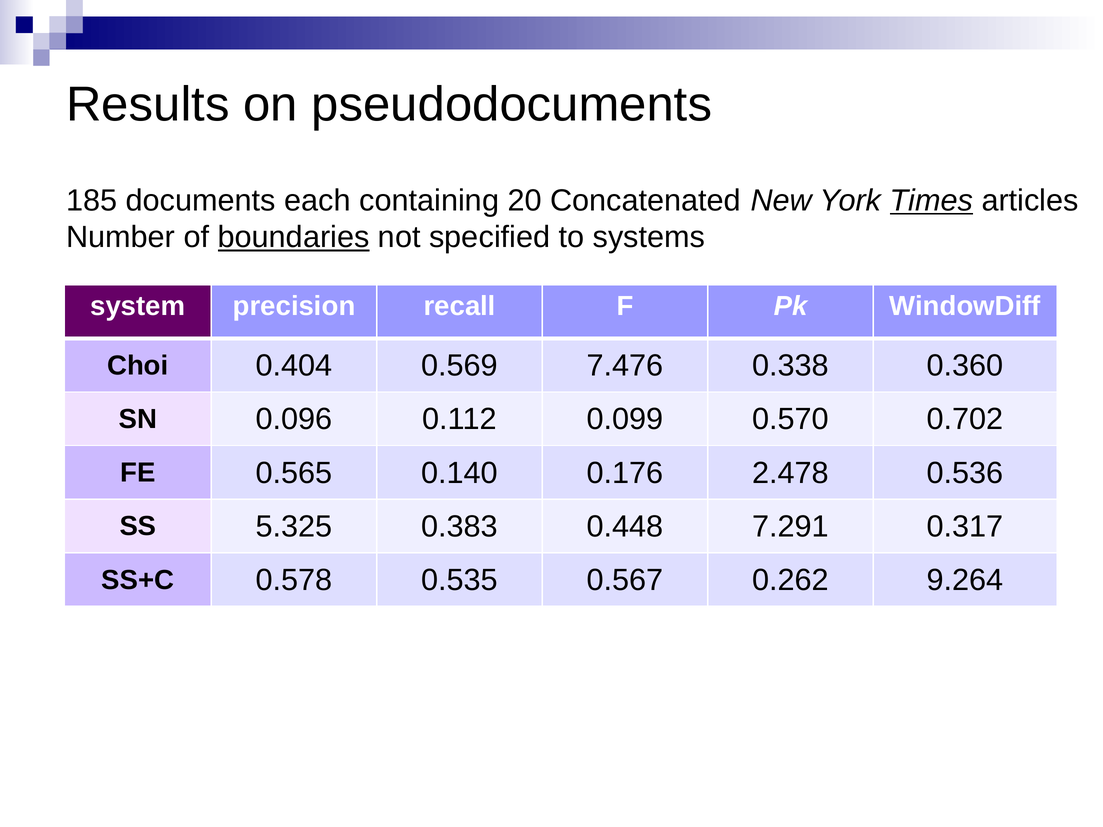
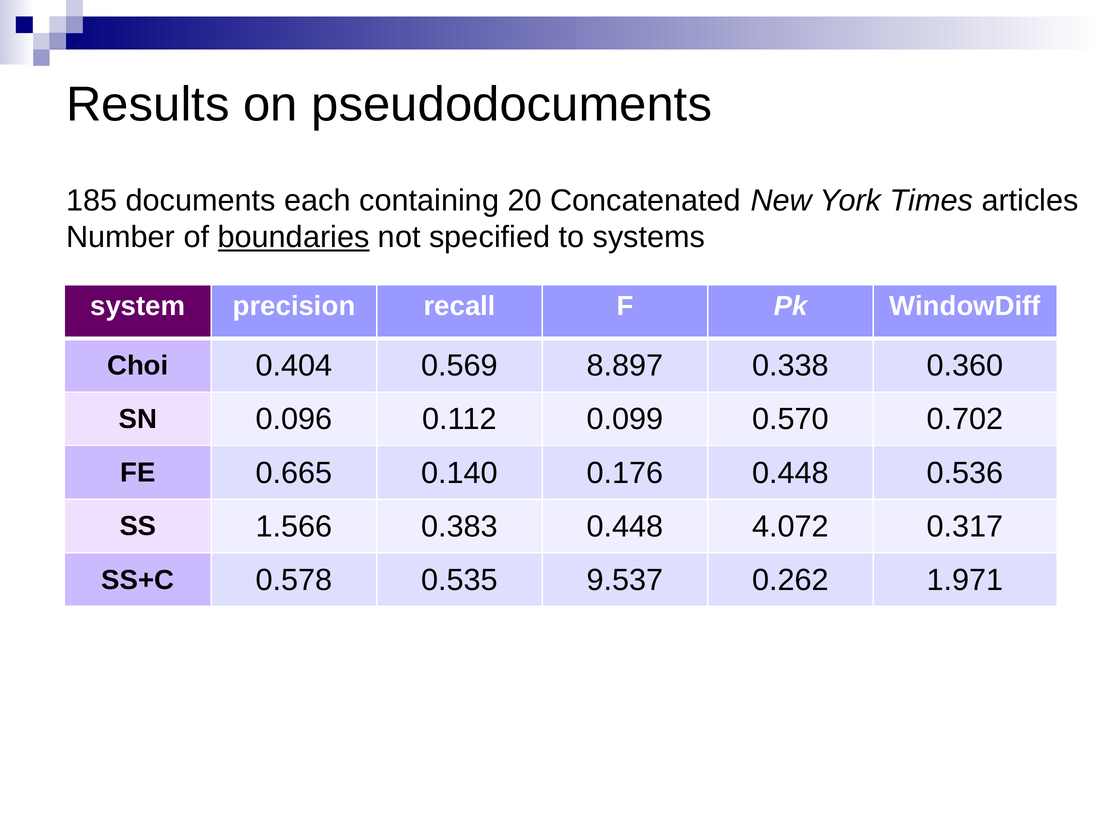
Times underline: present -> none (931, 201)
7.476: 7.476 -> 8.897 (625, 366)
0.565: 0.565 -> 0.665 (294, 473)
0.176 2.478: 2.478 -> 0.448 (791, 473)
5.325: 5.325 -> 1.566 (294, 527)
7.291: 7.291 -> 4.072 (791, 527)
0.567: 0.567 -> 9.537 (625, 580)
9.264: 9.264 -> 1.971 (965, 580)
